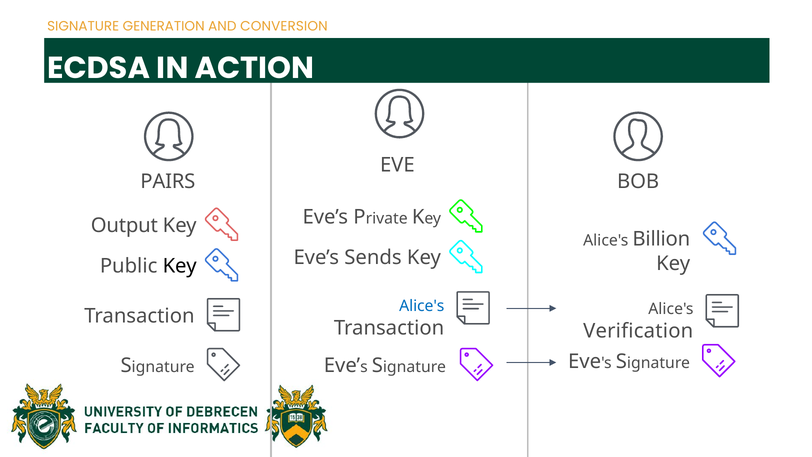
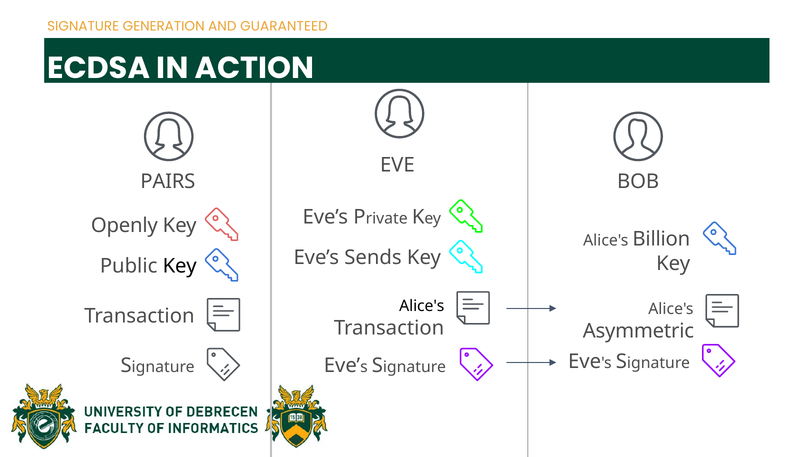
CONVERSION: CONVERSION -> GUARANTEED (284, 26)
Output: Output -> Openly (124, 225)
Alice's colour: blue -> black (422, 306)
Verification: Verification -> Asymmetric (638, 331)
